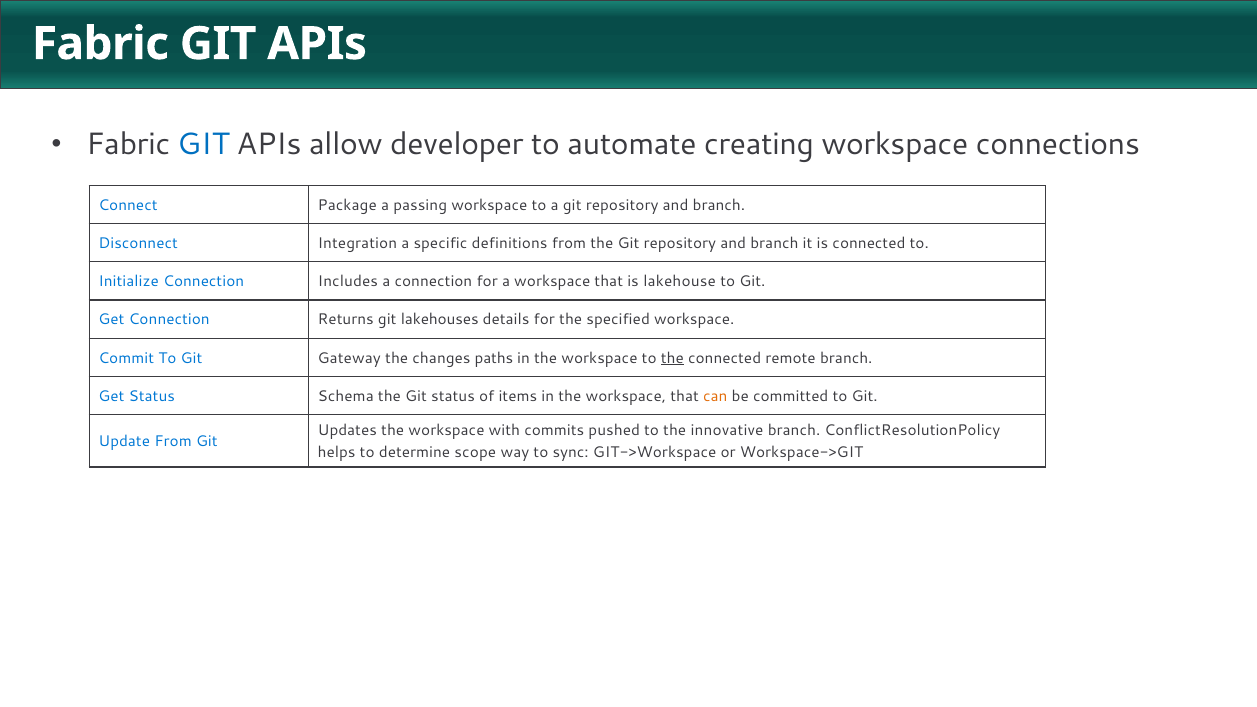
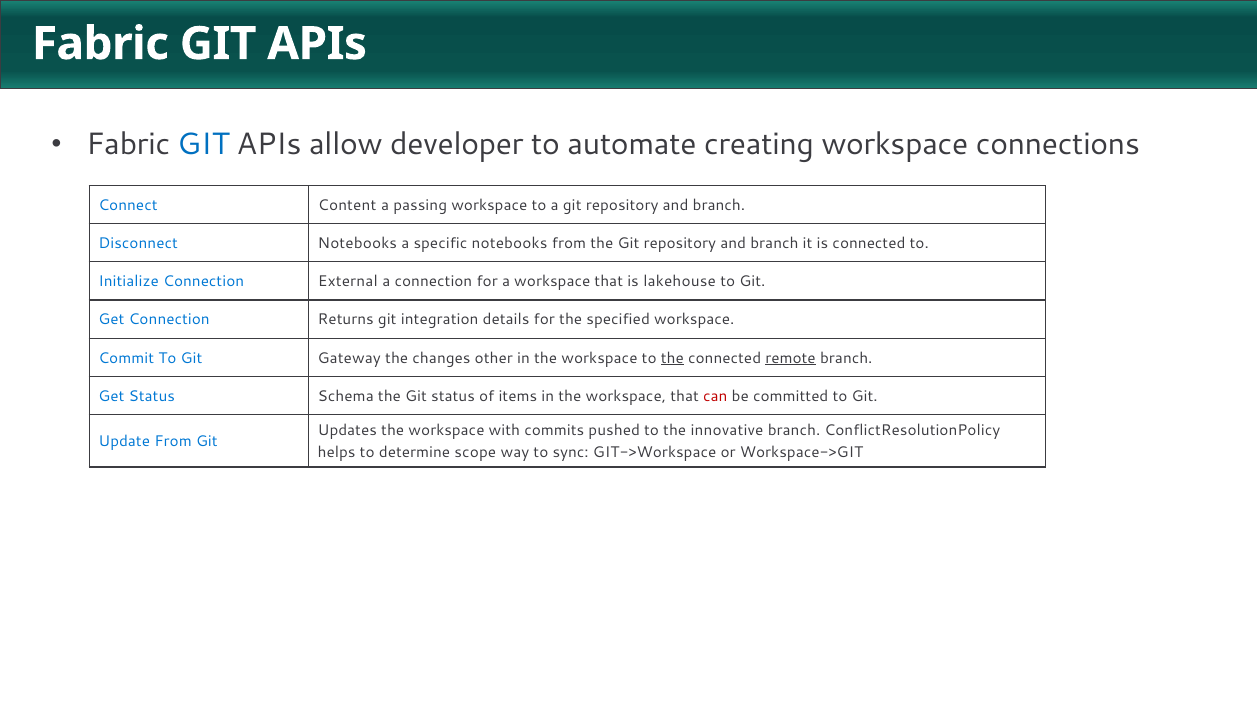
Package: Package -> Content (347, 206)
Disconnect Integration: Integration -> Notebooks (357, 244)
specific definitions: definitions -> notebooks (510, 244)
Includes: Includes -> External (348, 282)
lakehouses: lakehouses -> integration (440, 320)
paths: paths -> other (494, 358)
remote underline: none -> present (791, 358)
can colour: orange -> red (715, 396)
